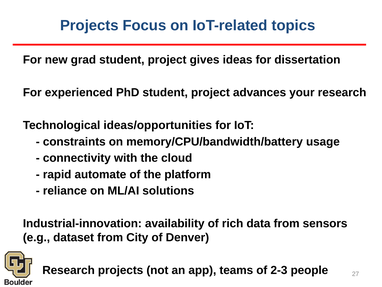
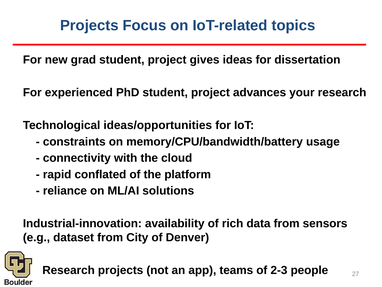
automate: automate -> conflated (100, 174)
